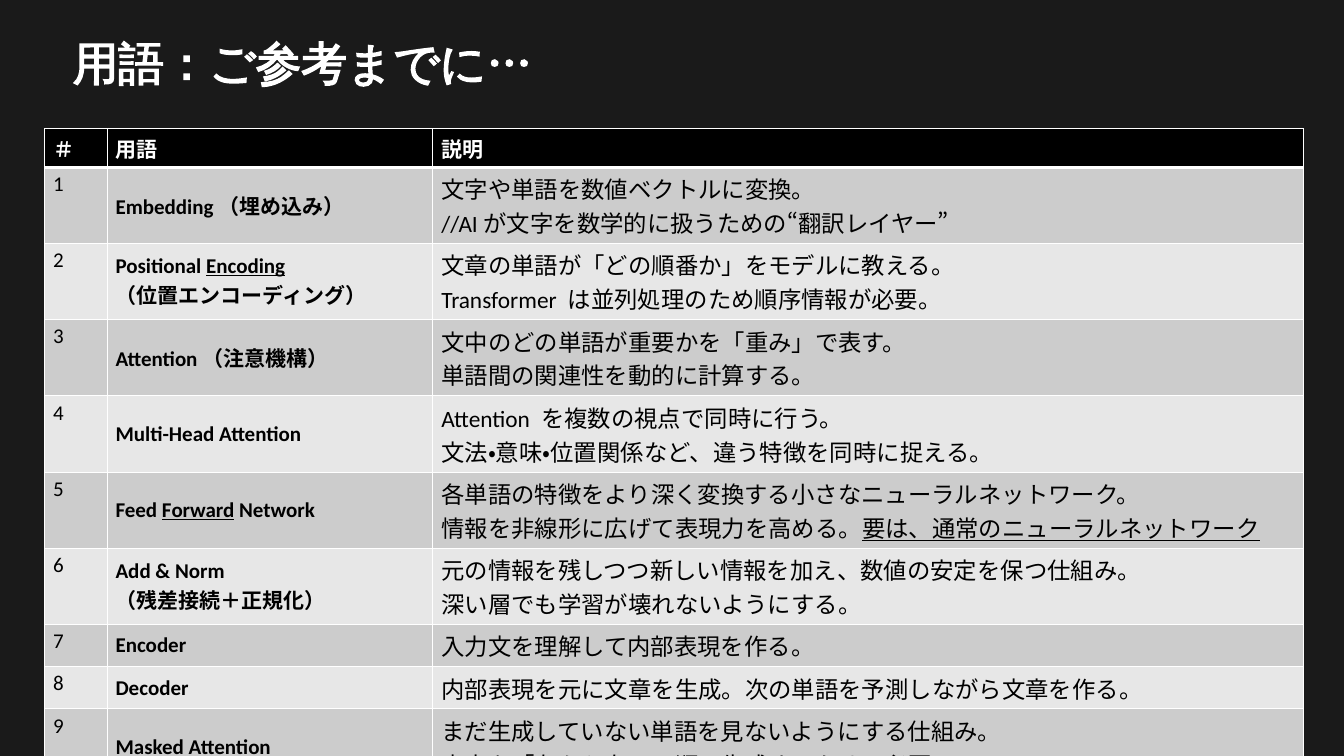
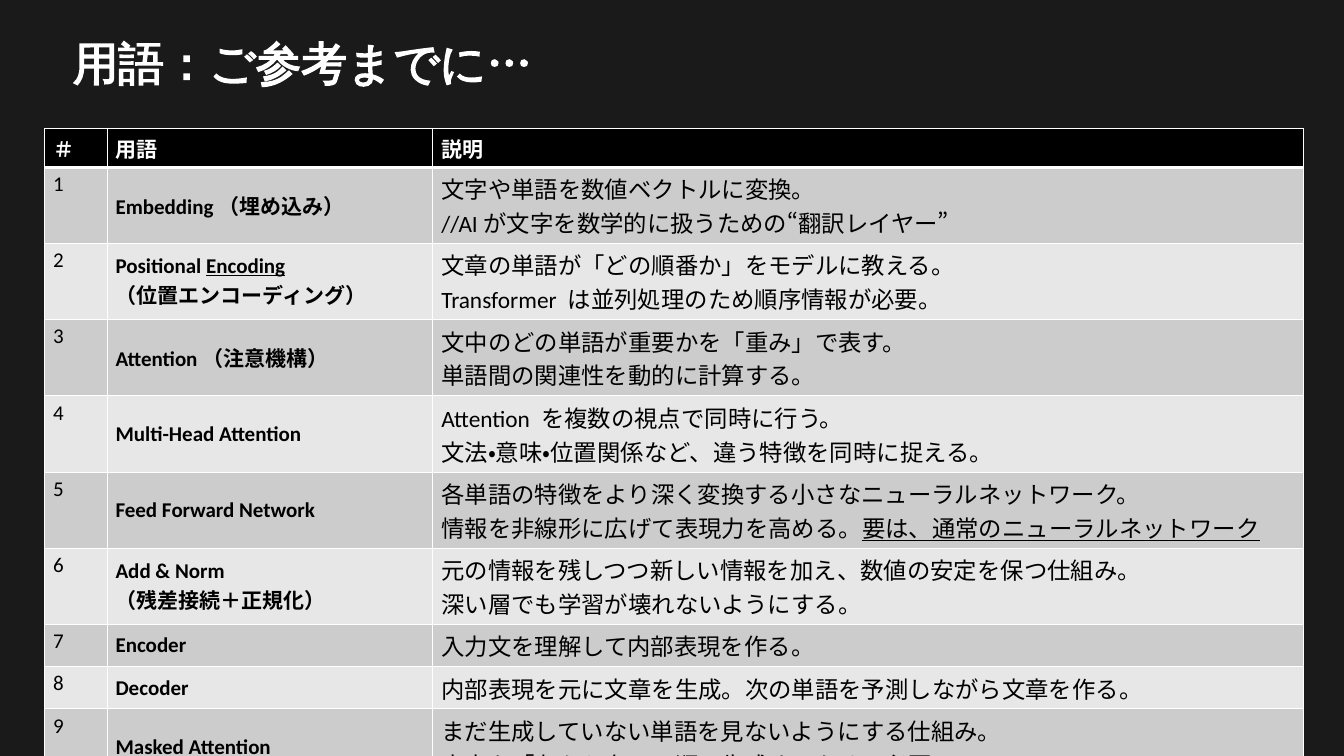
Forward underline: present -> none (198, 510)
